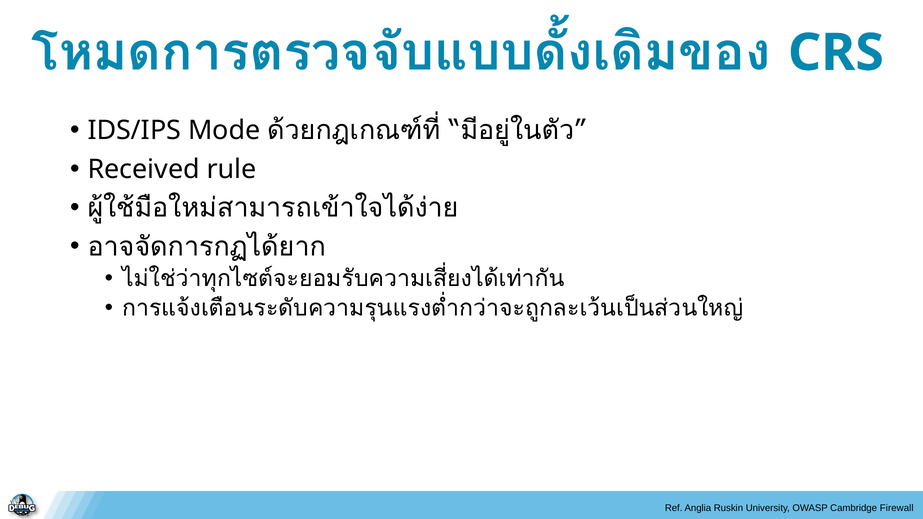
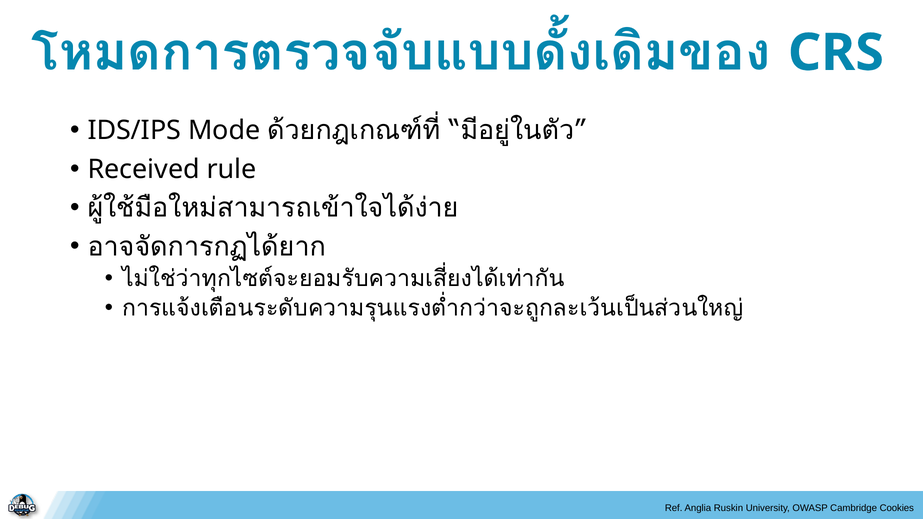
Firewall: Firewall -> Cookies (897, 508)
